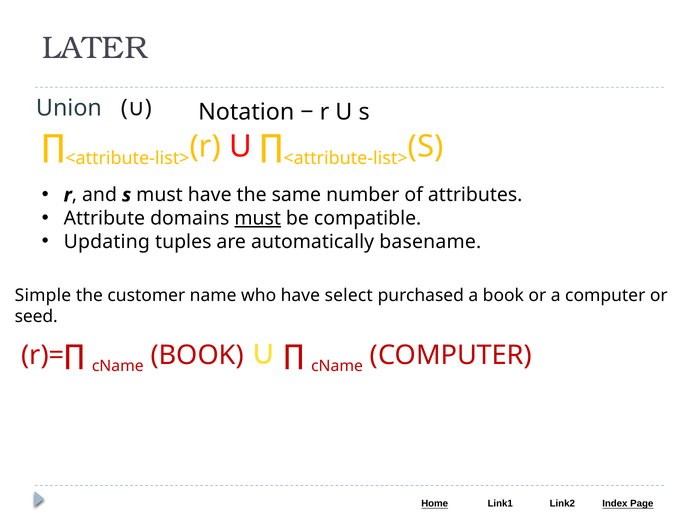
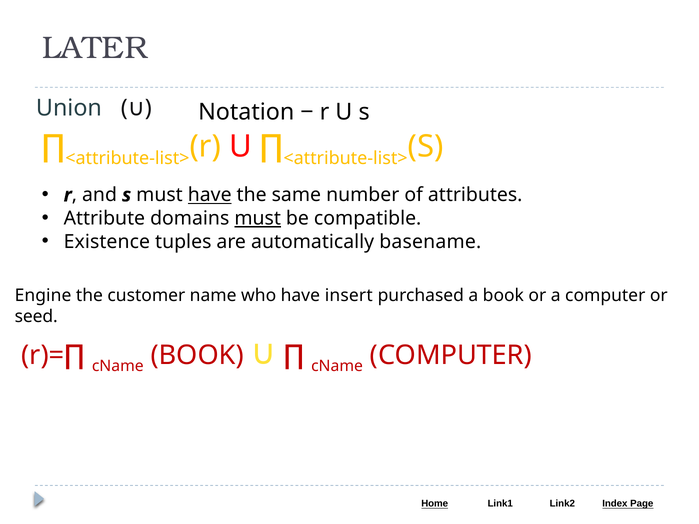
have underline: none -> present (210, 195)
Updating: Updating -> Existence (107, 242)
Simple: Simple -> Engine (43, 296)
select: select -> insert (349, 296)
